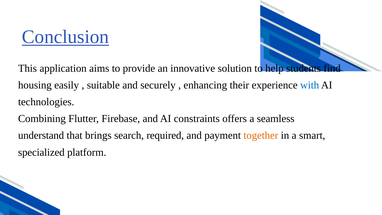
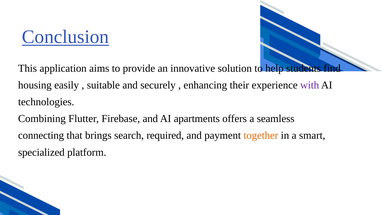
with colour: blue -> purple (310, 85)
constraints: constraints -> apartments (197, 119)
understand: understand -> connecting (41, 135)
